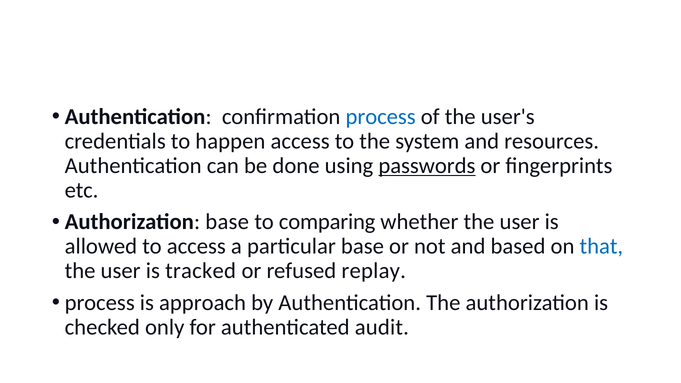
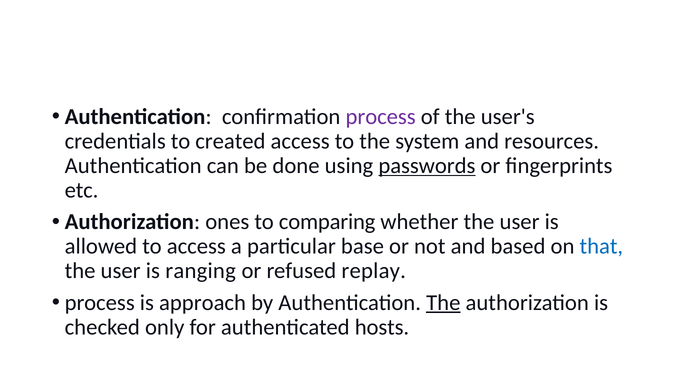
process colour: blue -> purple (381, 117)
happen: happen -> created (230, 141)
Authorization base: base -> ones (227, 222)
tracked: tracked -> ranging (201, 271)
The underline: none -> present (443, 303)
audit: audit -> hosts (382, 327)
